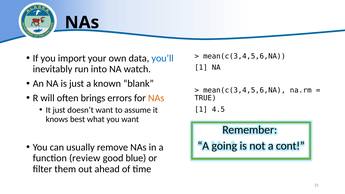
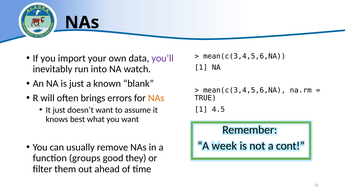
you’ll colour: blue -> purple (163, 58)
going: going -> week (224, 146)
review: review -> groups (85, 158)
blue: blue -> they (136, 158)
